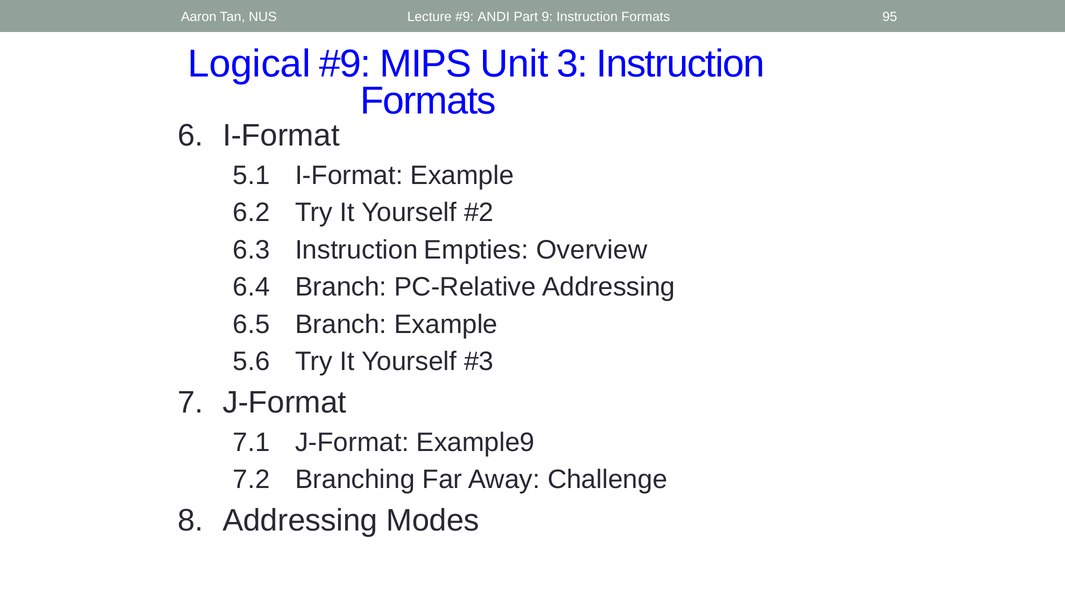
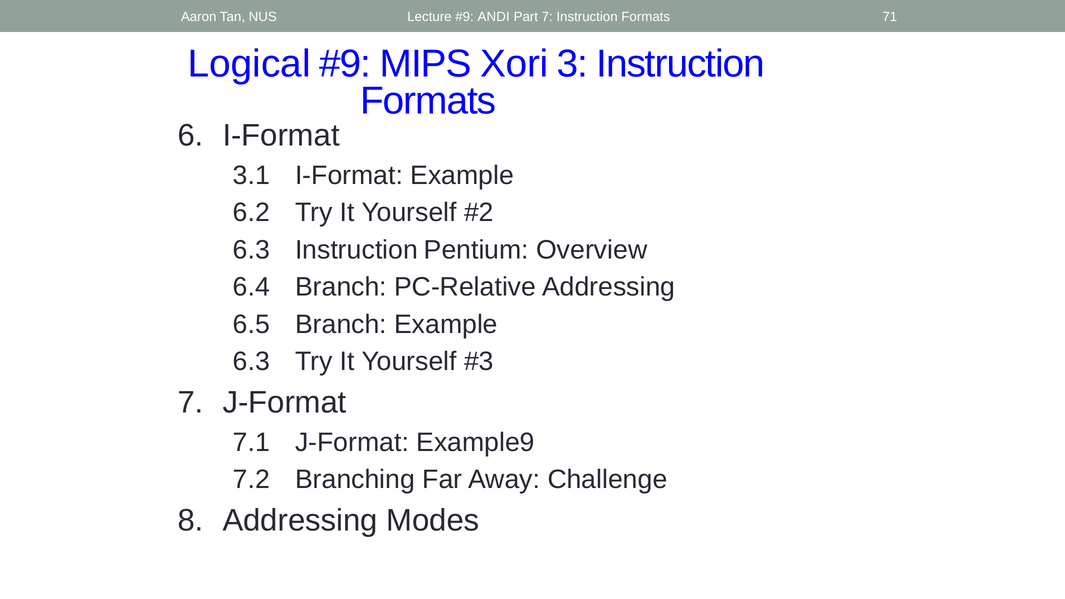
Part 9: 9 -> 7 (547, 17)
95: 95 -> 71 (890, 17)
Unit: Unit -> Xori (514, 64)
5.1: 5.1 -> 3.1 (251, 175)
Empties: Empties -> Pentium (476, 250)
5.6: 5.6 -> 6.3 (251, 362)
